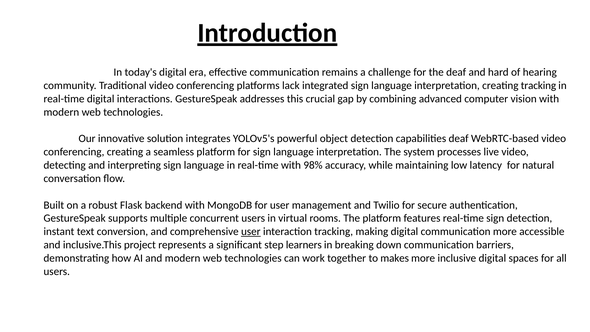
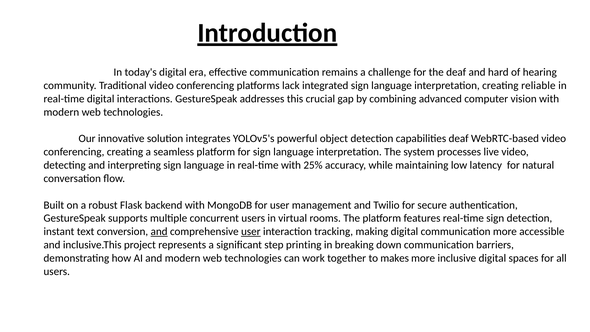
creating tracking: tracking -> reliable (538, 85)
98%: 98% -> 25% (313, 165)
and underline: none -> present (159, 232)
learners: learners -> printing (304, 245)
